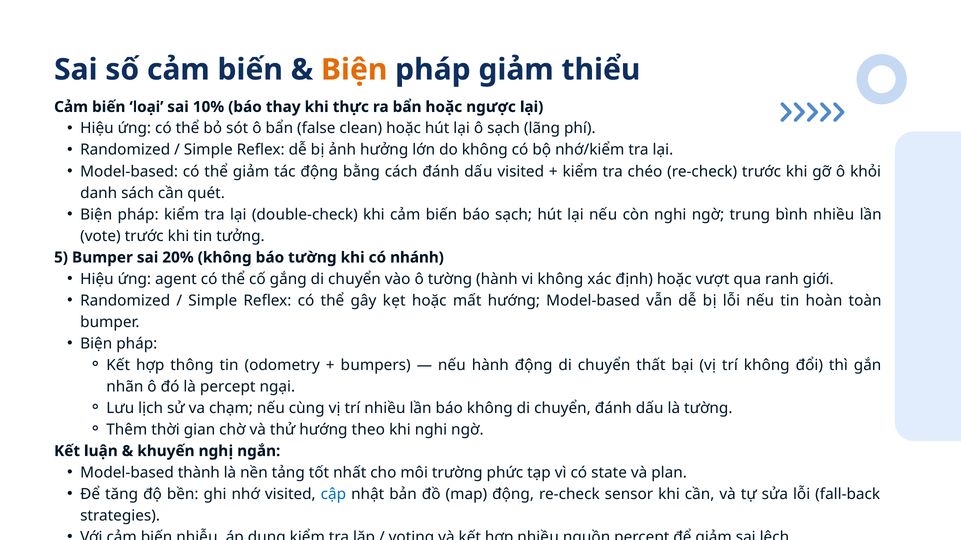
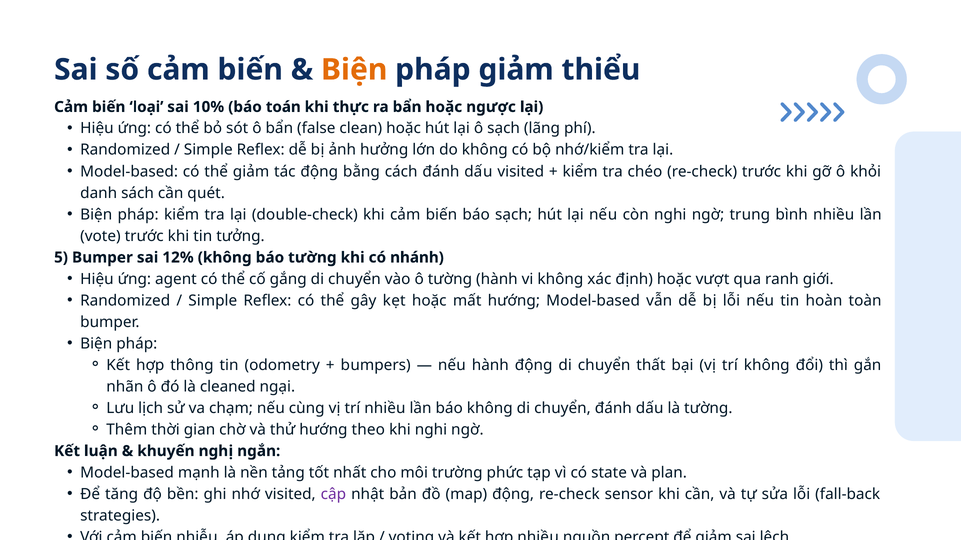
thay: thay -> toán (283, 107)
20%: 20% -> 12% (178, 258)
là percept: percept -> cleaned (228, 387)
thành: thành -> mạnh (199, 473)
cập colour: blue -> purple (333, 495)
